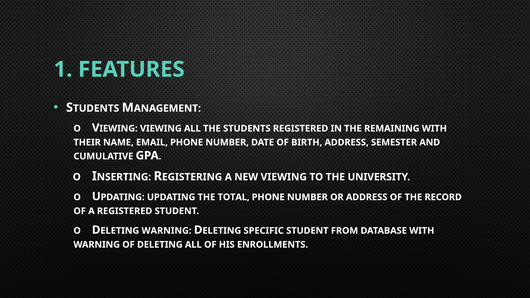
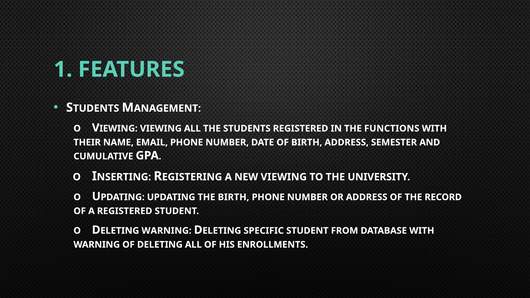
REMAINING: REMAINING -> FUNCTIONS (392, 129)
THE TOTAL: TOTAL -> BIRTH (234, 197)
